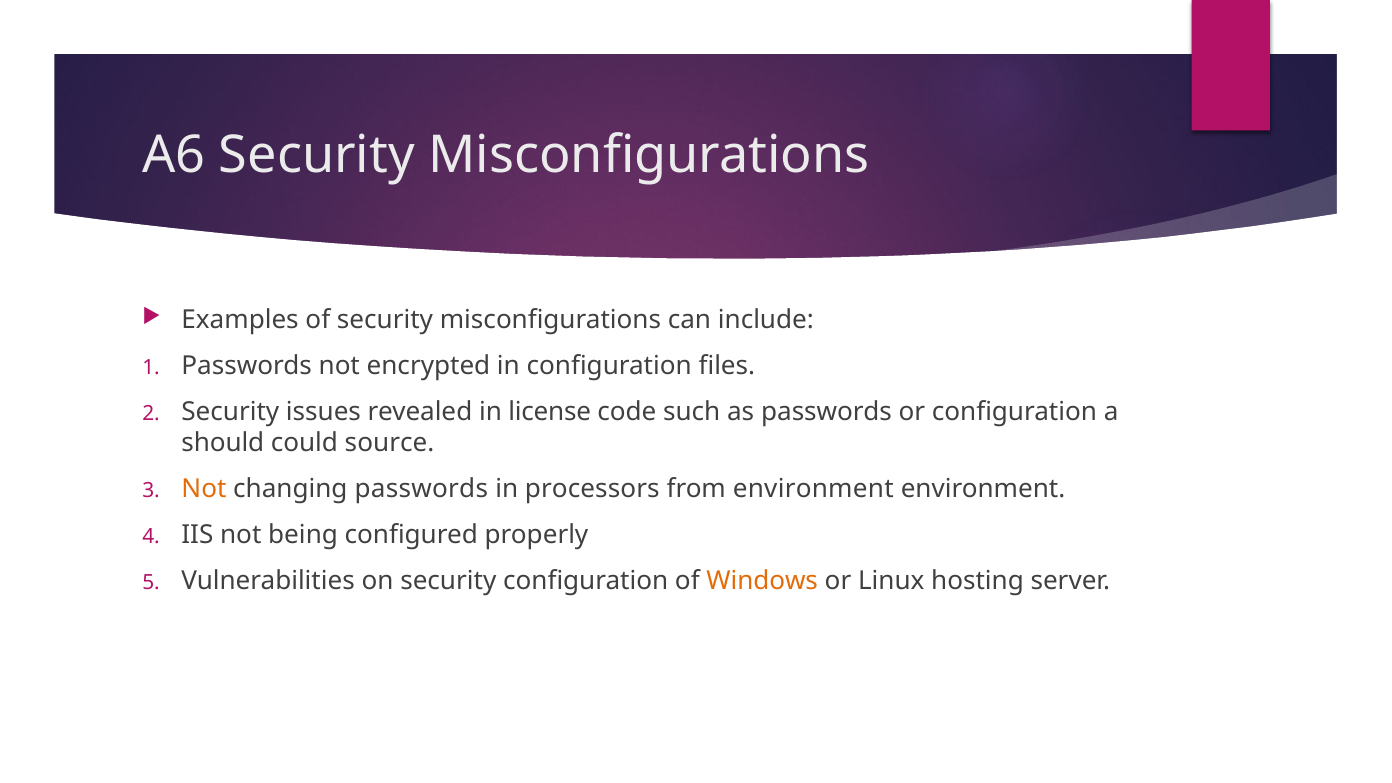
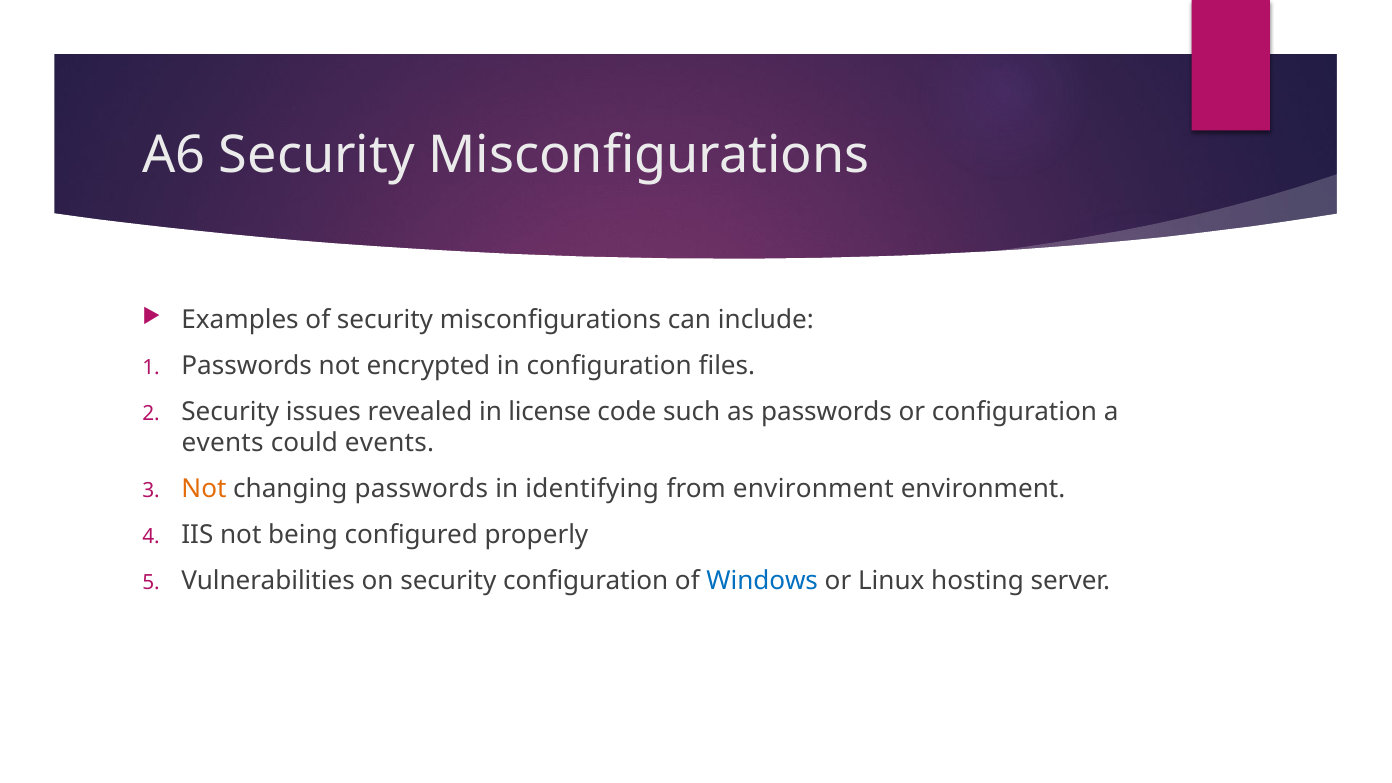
should: should -> events (223, 443)
could source: source -> events (389, 443)
processors: processors -> identifying (592, 489)
Windows colour: orange -> blue (762, 580)
